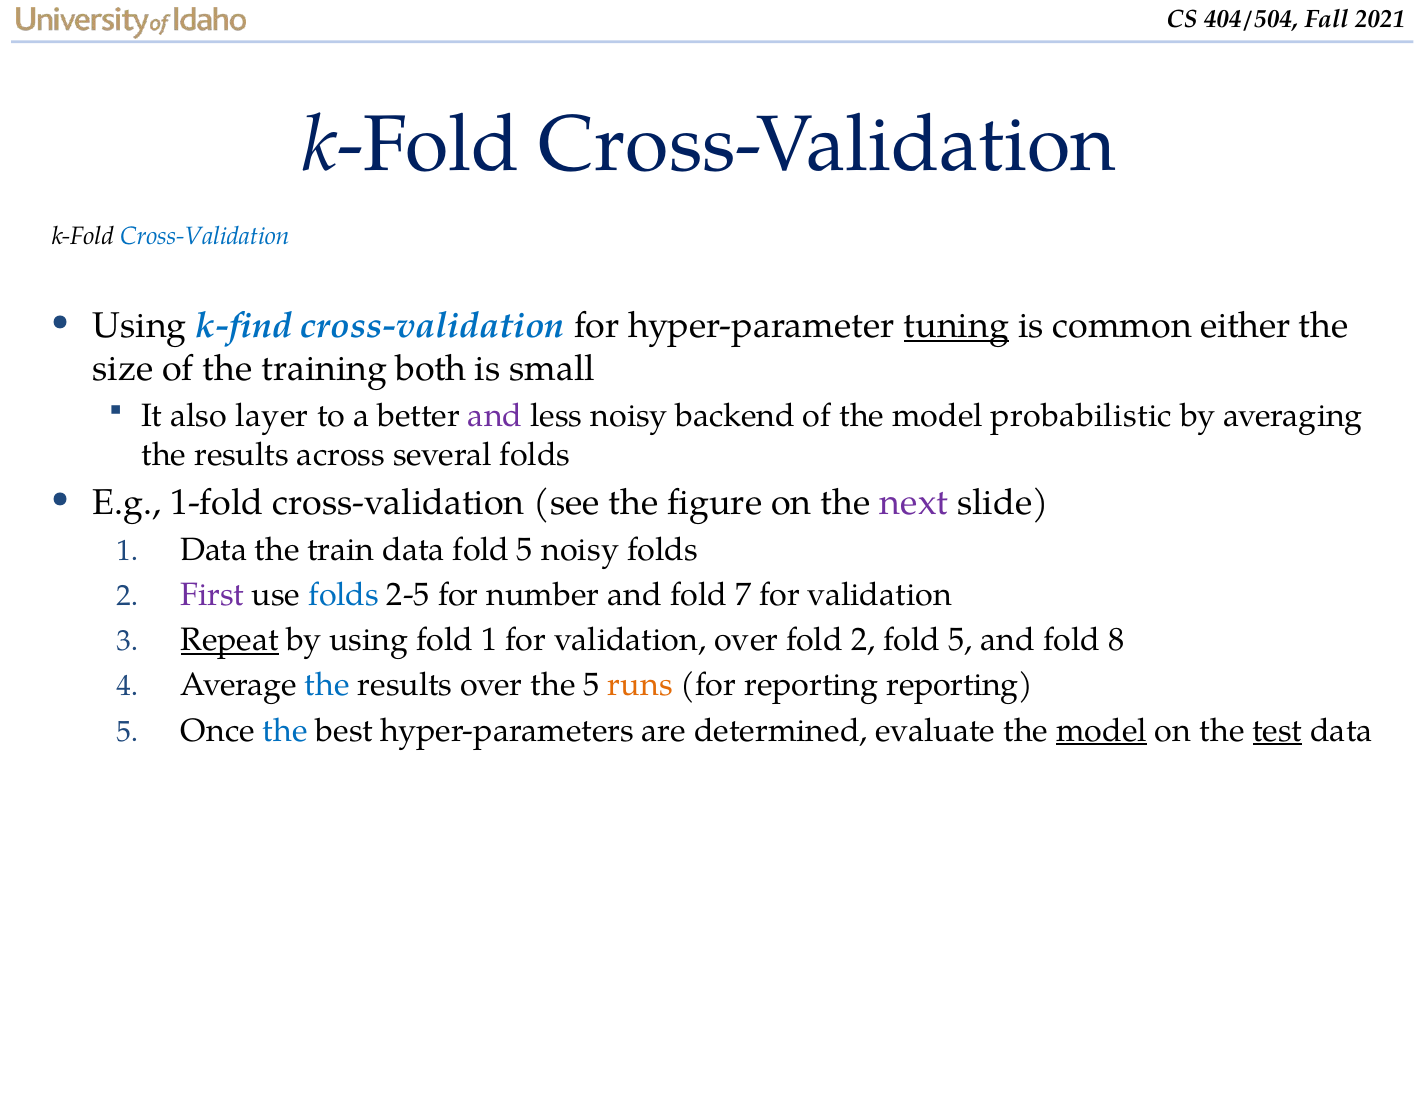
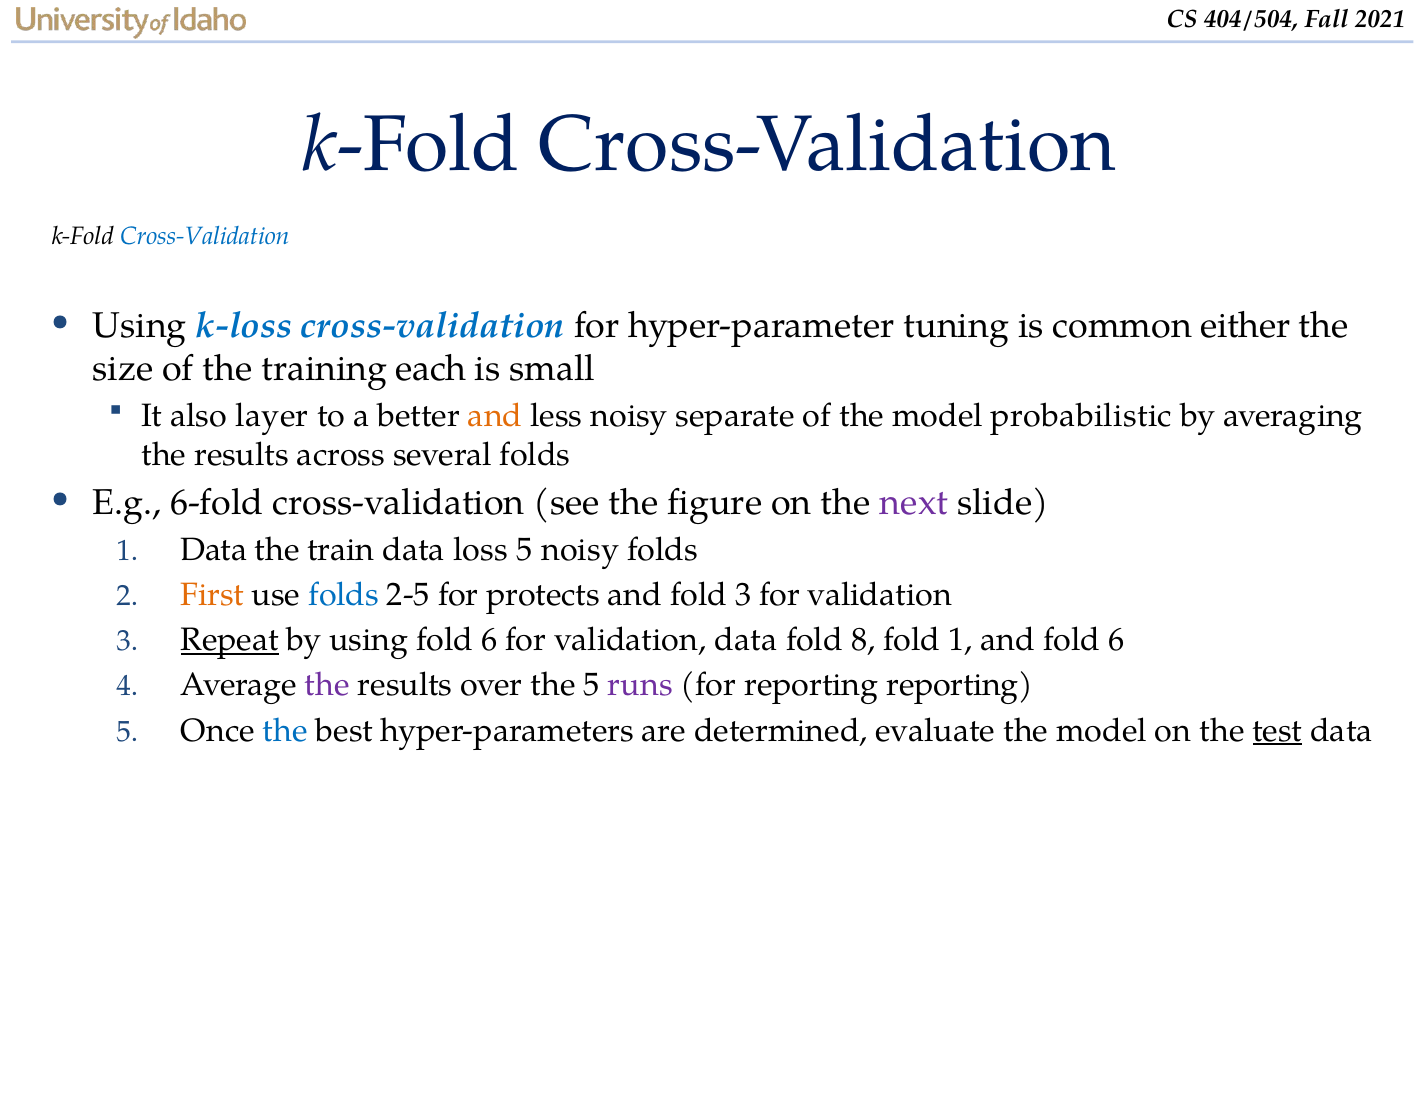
k-find: k-find -> k-loss (244, 325)
tuning underline: present -> none (956, 325)
both: both -> each (431, 368)
and colour: purple -> orange (495, 416)
backend: backend -> separate (735, 416)
1-fold: 1-fold -> 6-fold (217, 502)
data fold: fold -> loss (481, 550)
First colour: purple -> orange (213, 595)
number: number -> protects (543, 595)
fold 7: 7 -> 3 (743, 595)
using fold 1: 1 -> 6 (490, 640)
validation over: over -> data (746, 640)
fold 2: 2 -> 8 (863, 640)
5: 5 -> 1 (960, 640)
and fold 8: 8 -> 6 (1116, 640)
the colour: blue -> purple (327, 685)
runs colour: orange -> purple (640, 685)
model underline: present -> none (1102, 730)
